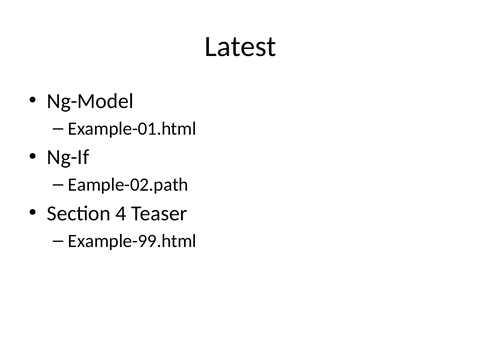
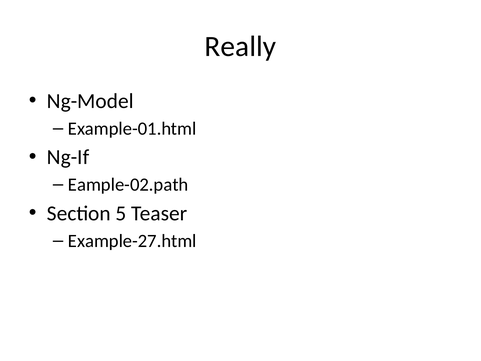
Latest: Latest -> Really (240, 47)
4: 4 -> 5 (121, 213)
Example-99.html: Example-99.html -> Example-27.html (132, 241)
